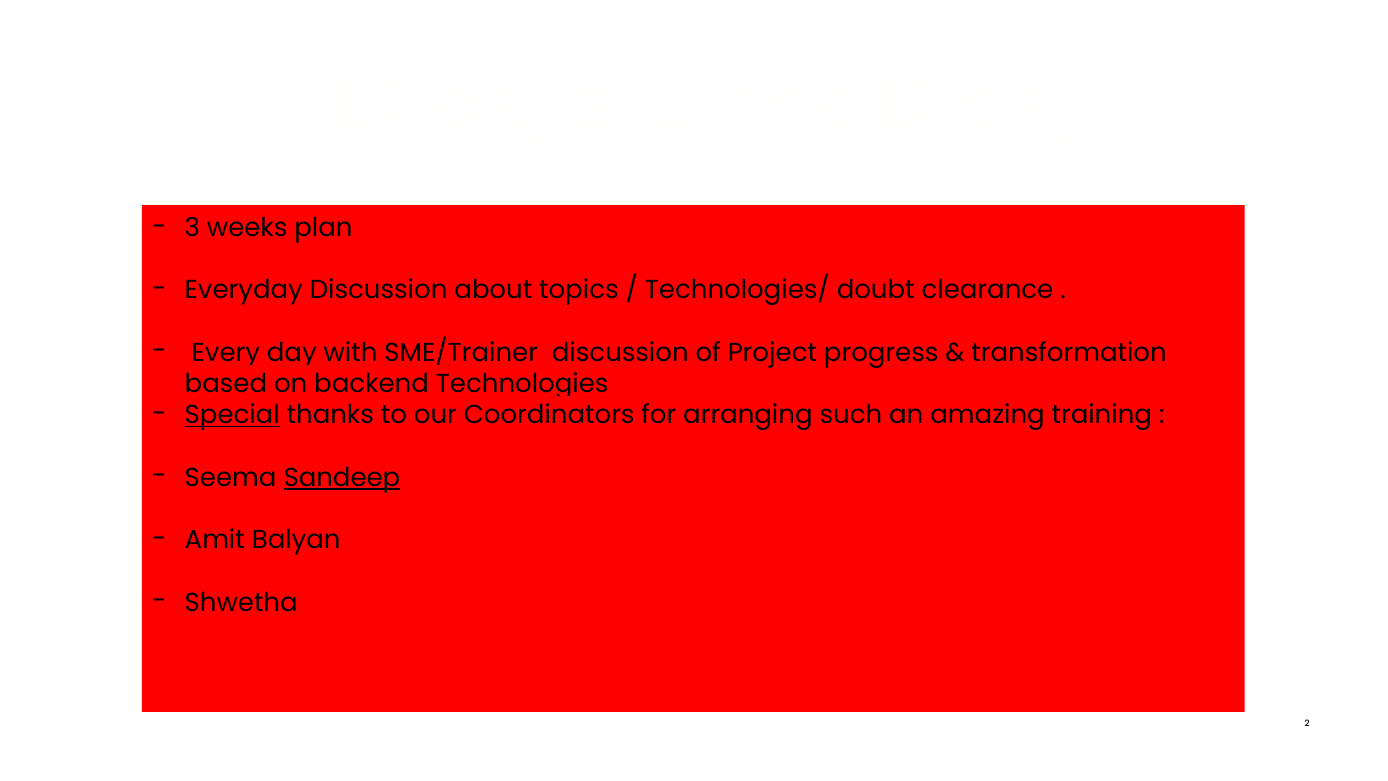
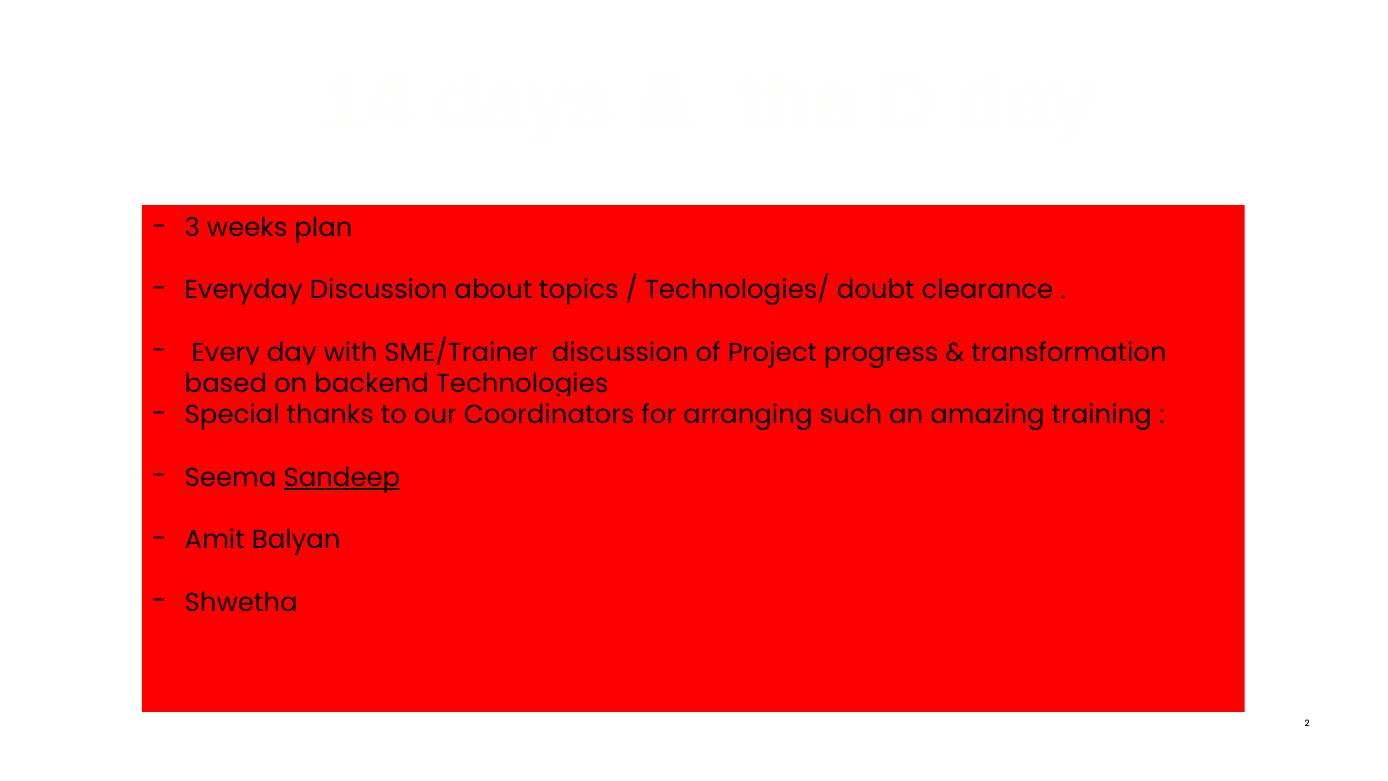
Special underline: present -> none (232, 415)
